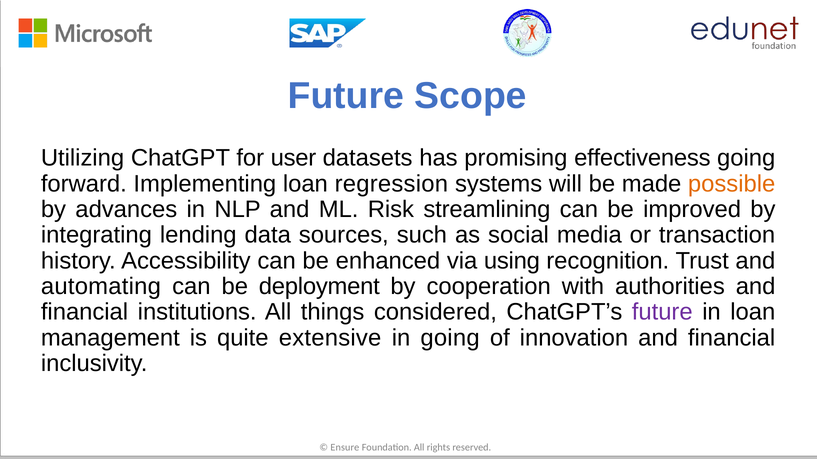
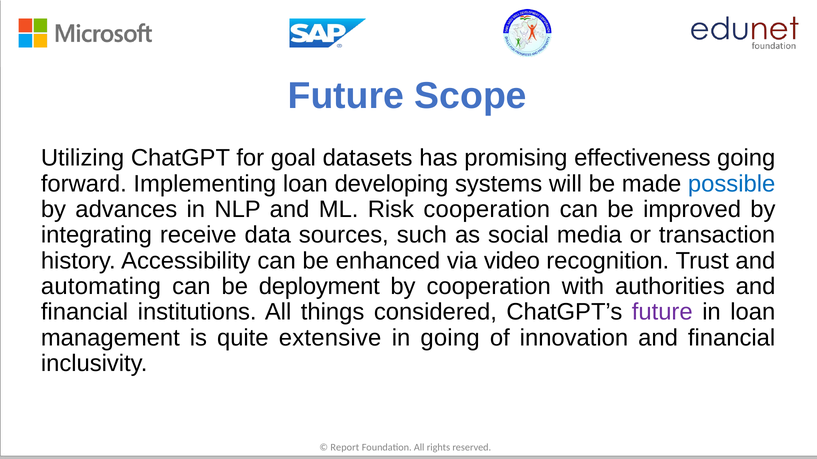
user: user -> goal (293, 158)
regression: regression -> developing (392, 184)
possible colour: orange -> blue (732, 184)
Risk streamlining: streamlining -> cooperation (487, 210)
lending: lending -> receive (198, 235)
using: using -> video (512, 261)
Ensure: Ensure -> Report (345, 448)
